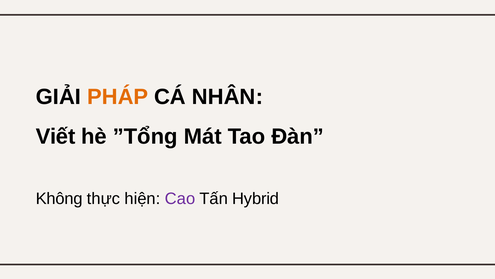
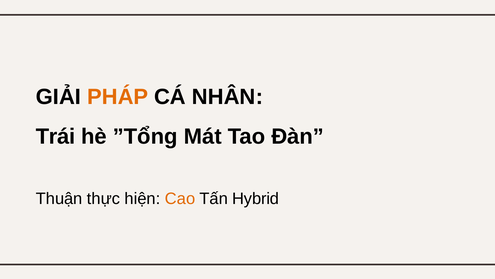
Viết: Viết -> Trái (56, 136)
Không: Không -> Thuận (59, 198)
Cao colour: purple -> orange (180, 198)
